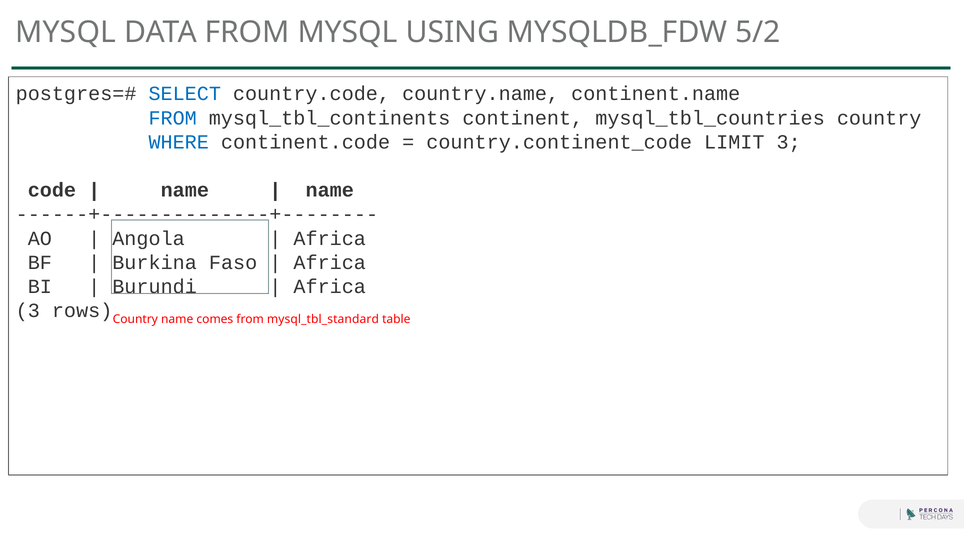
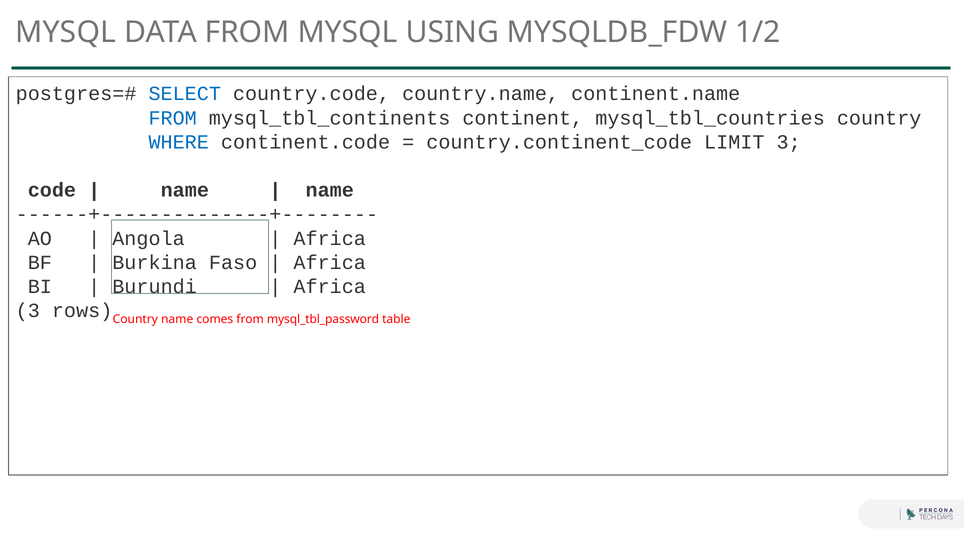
5/2: 5/2 -> 1/2 (758, 32)
mysql_tbl_standard: mysql_tbl_standard -> mysql_tbl_password (323, 320)
